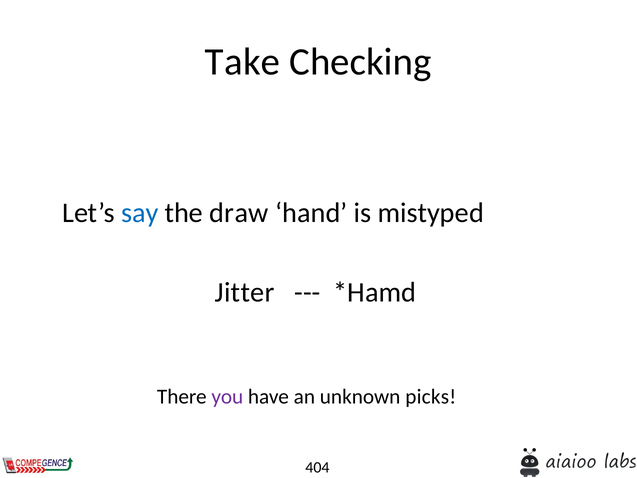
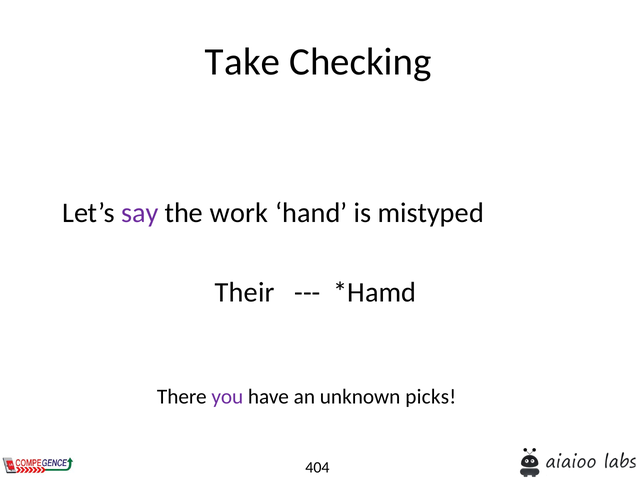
say colour: blue -> purple (140, 213)
draw: draw -> work (239, 213)
Jitter: Jitter -> Their (245, 292)
